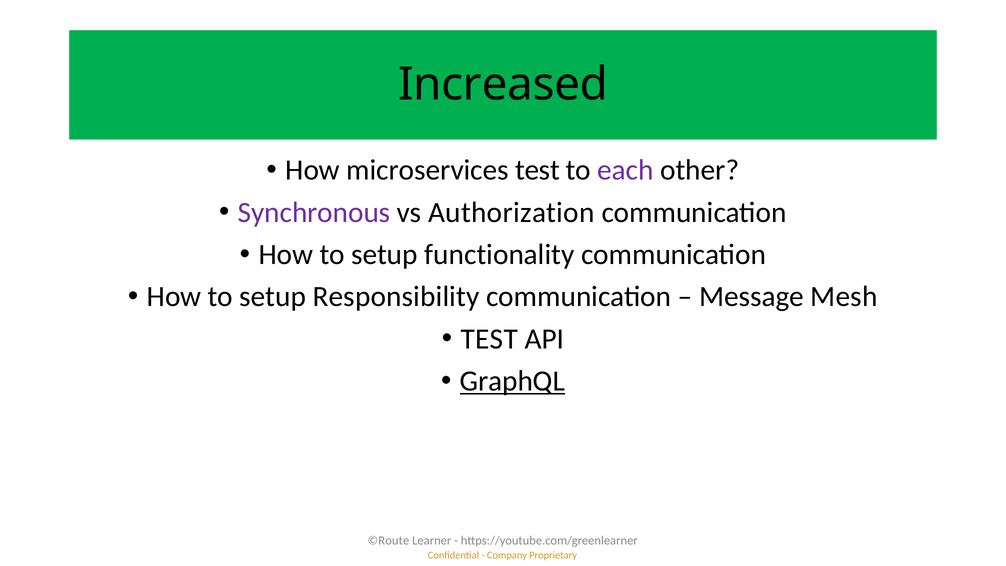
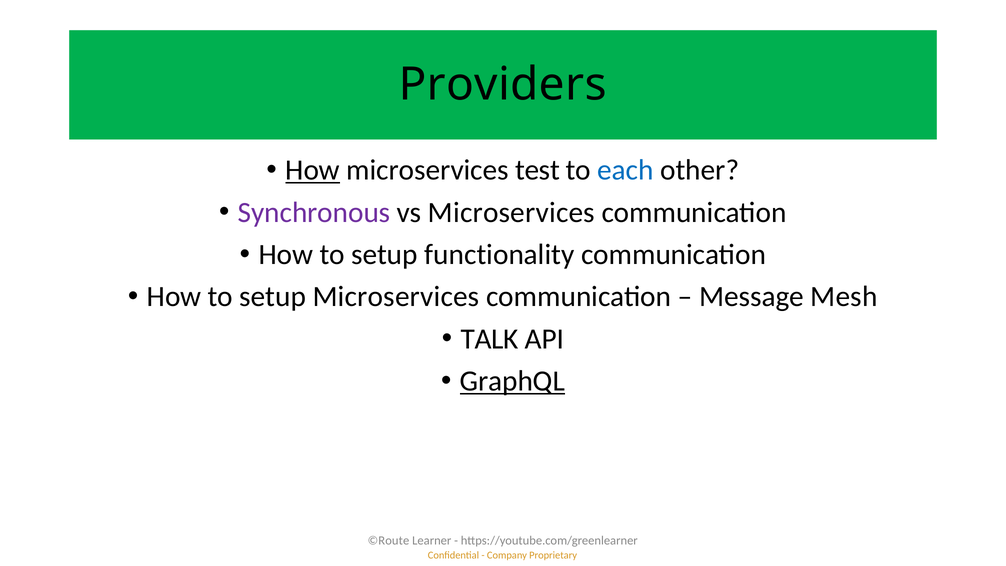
Increased: Increased -> Providers (503, 85)
How underline: none -> present (313, 170)
each colour: purple -> blue (625, 170)
vs Authorization: Authorization -> Microservices (511, 212)
setup Responsibility: Responsibility -> Microservices (396, 297)
TEST: TEST -> TALK (490, 339)
